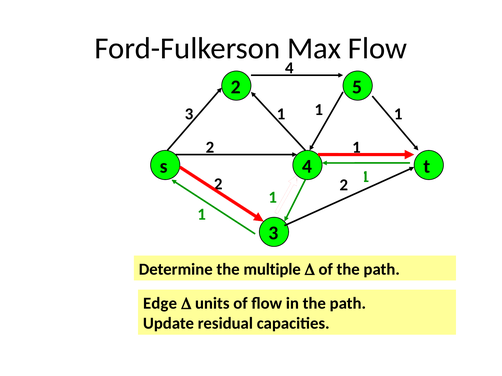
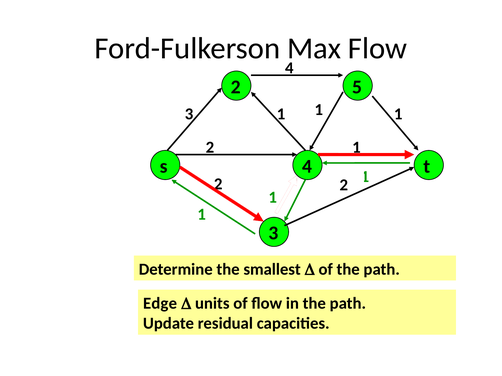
multiple: multiple -> smallest (272, 270)
